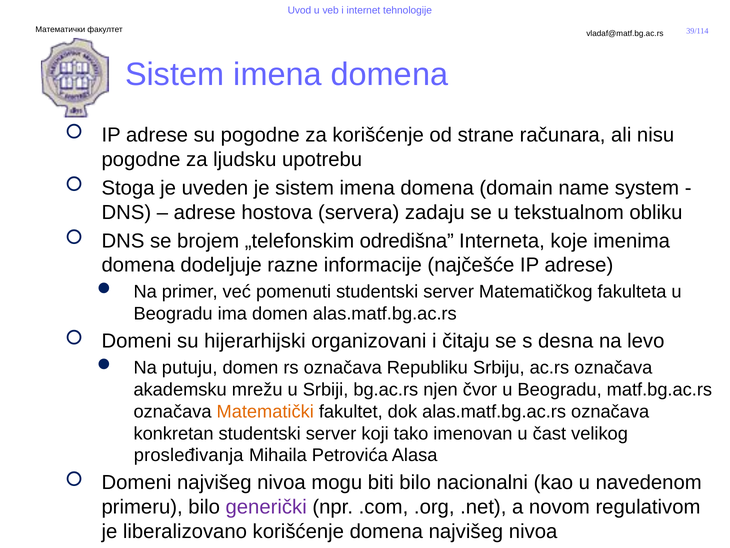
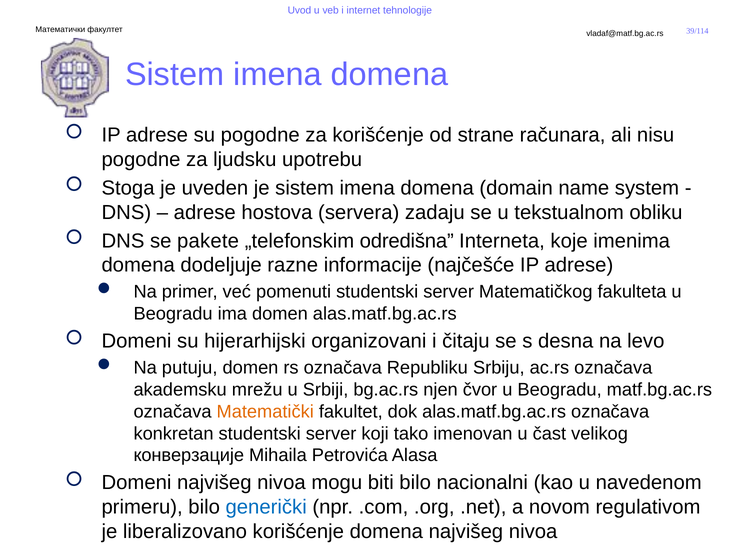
brojem: brojem -> pakete (208, 241)
prosleđivanja: prosleđivanja -> конверзације (189, 455)
generički colour: purple -> blue (266, 507)
